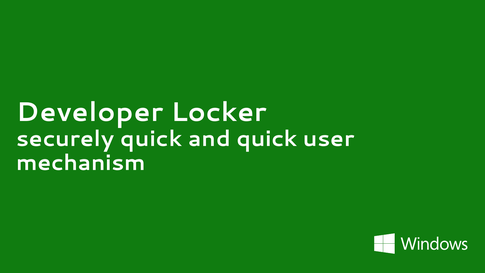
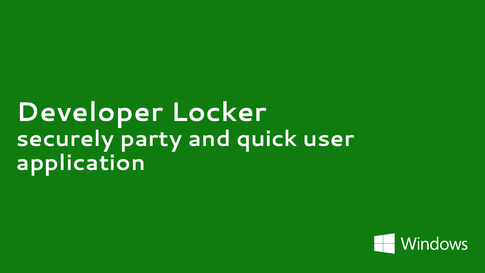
securely quick: quick -> party (151, 139)
mechanism: mechanism -> application (81, 163)
